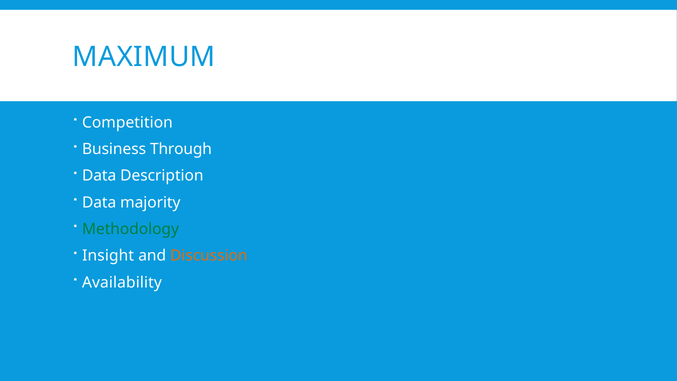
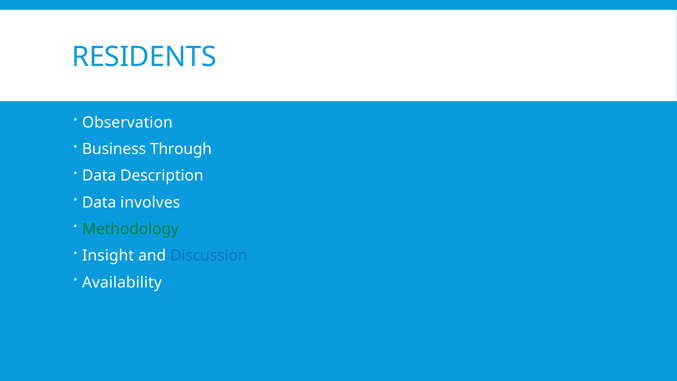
MAXIMUM: MAXIMUM -> RESIDENTS (144, 57)
Competition: Competition -> Observation (127, 123)
majority: majority -> involves (150, 202)
Discussion colour: orange -> blue (209, 256)
